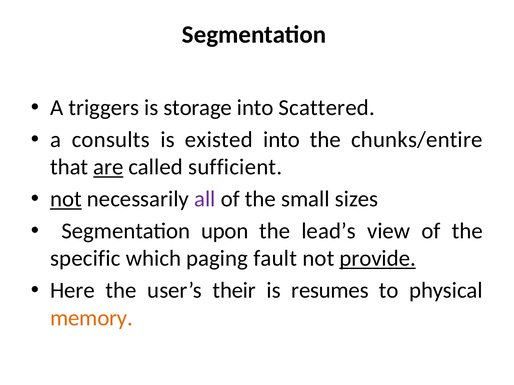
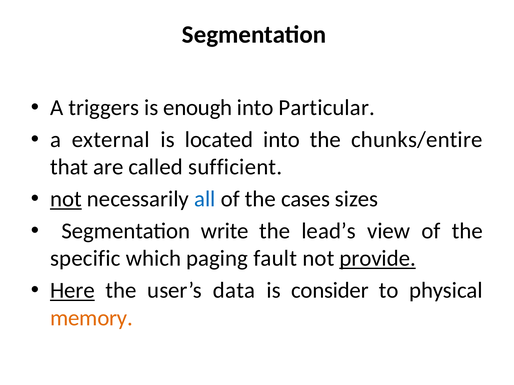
storage: storage -> enough (198, 108)
Scattered: Scattered -> Particular (327, 108)
consults: consults -> external (111, 140)
existed: existed -> located (219, 140)
are underline: present -> none (108, 167)
all colour: purple -> blue (205, 199)
small: small -> cases (306, 199)
upon: upon -> write (225, 231)
Here underline: none -> present (72, 291)
their: their -> data (234, 291)
resumes: resumes -> consider (330, 291)
